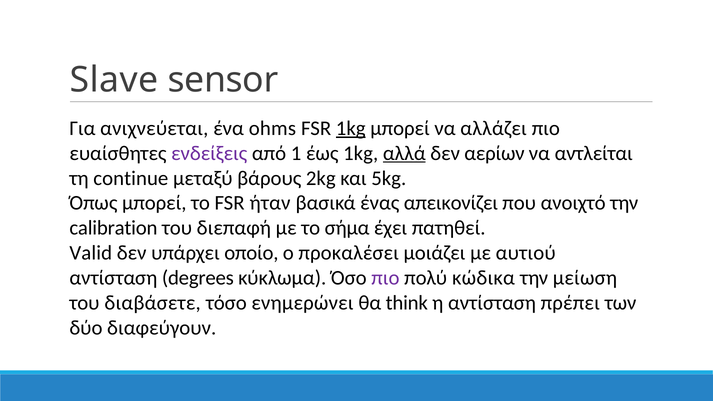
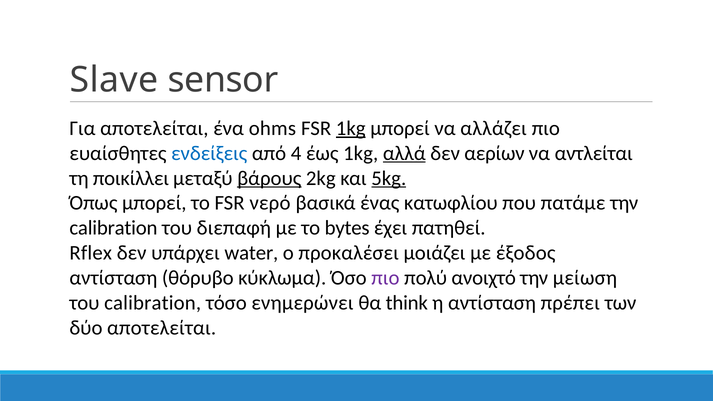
Για ανιχνεύεται: ανιχνεύεται -> αποτελείται (154, 128)
ενδείξεις colour: purple -> blue (209, 153)
1: 1 -> 4 (296, 153)
continue: continue -> ποικίλλει (131, 178)
βάρους underline: none -> present (269, 178)
5kg underline: none -> present (389, 178)
ήταν: ήταν -> νερό (270, 203)
απεικονίζει: απεικονίζει -> κατωφλίου (451, 203)
ανοιχτό: ανοιχτό -> πατάμε (573, 203)
σήμα: σήμα -> bytes (347, 228)
Valid: Valid -> Rflex (91, 253)
οποίο: οποίο -> water (251, 253)
αυτιού: αυτιού -> έξοδος (526, 253)
degrees: degrees -> θόρυβο (198, 278)
κώδικα: κώδικα -> ανοιχτό (484, 278)
του διαβάσετε: διαβάσετε -> calibration (153, 303)
δύο διαφεύγουν: διαφεύγουν -> αποτελείται (162, 328)
